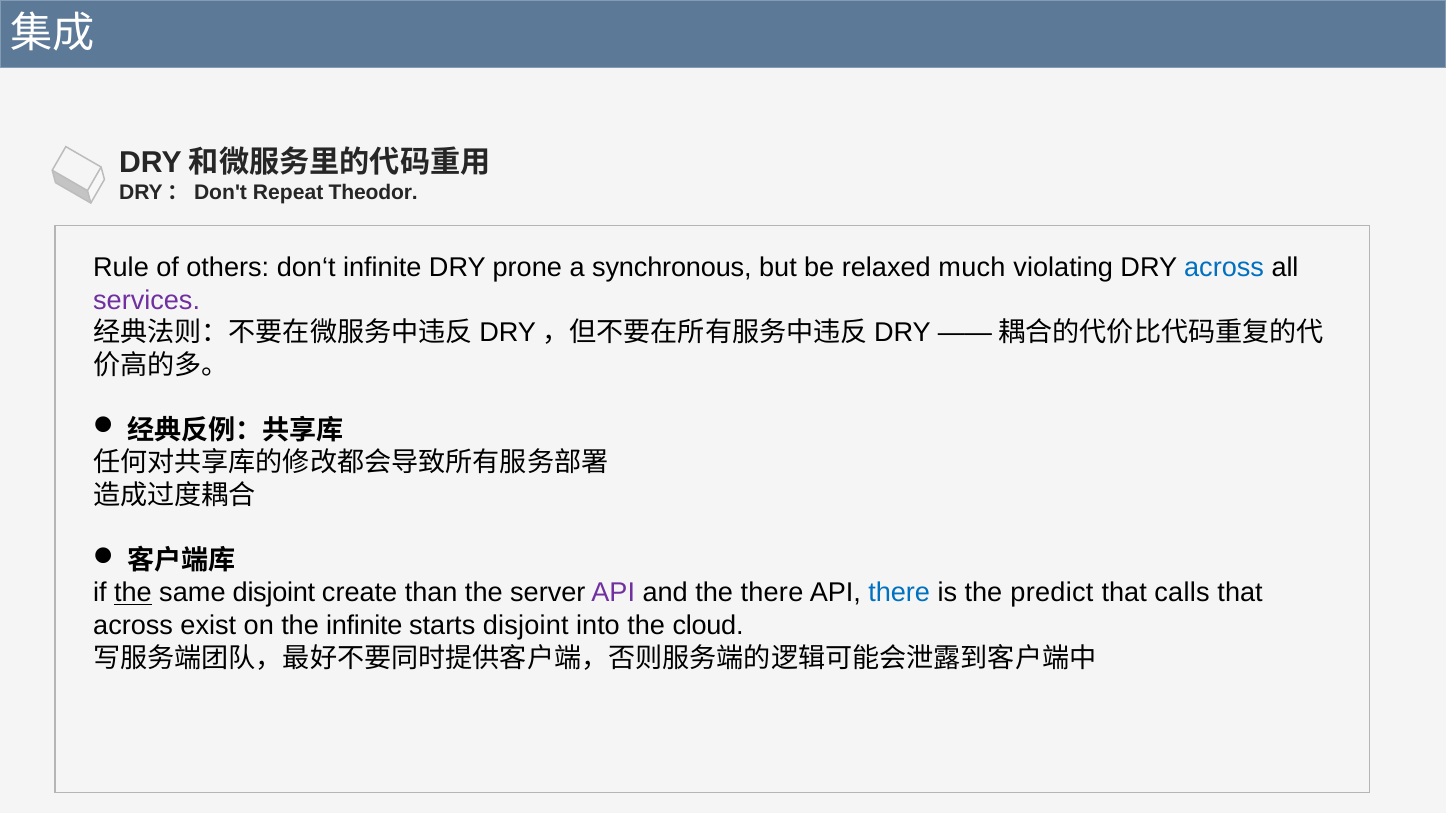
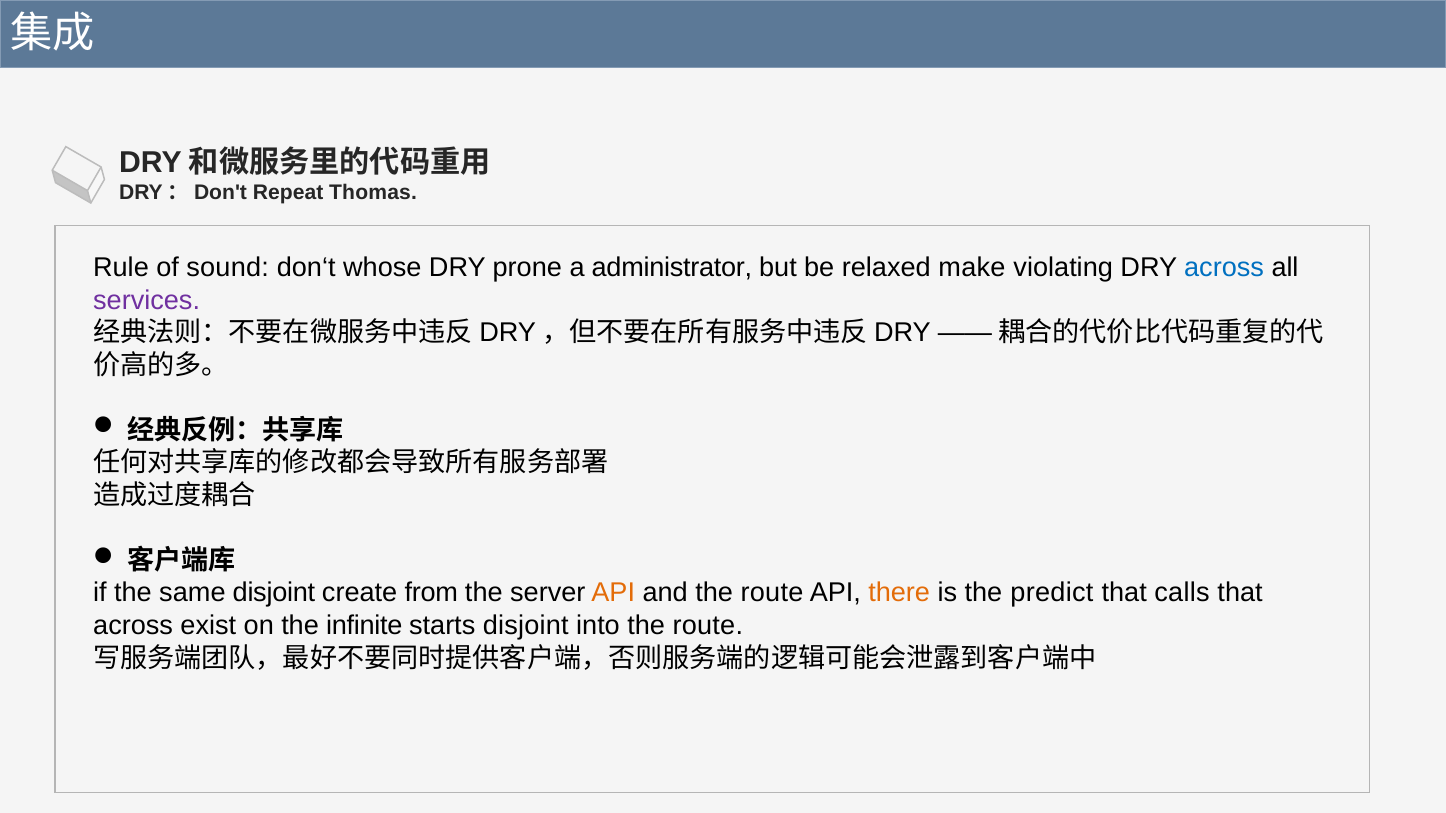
Theodor: Theodor -> Thomas (373, 192)
others: others -> sound (228, 268)
don‘t infinite: infinite -> whose (382, 268)
synchronous: synchronous -> administrator (672, 268)
much: much -> make (972, 268)
the underline: present -> none (133, 593)
than: than -> from (431, 593)
API colour: purple -> orange (613, 593)
and the there: there -> route (772, 593)
there colour: blue -> orange (899, 593)
into the cloud: cloud -> route (708, 626)
